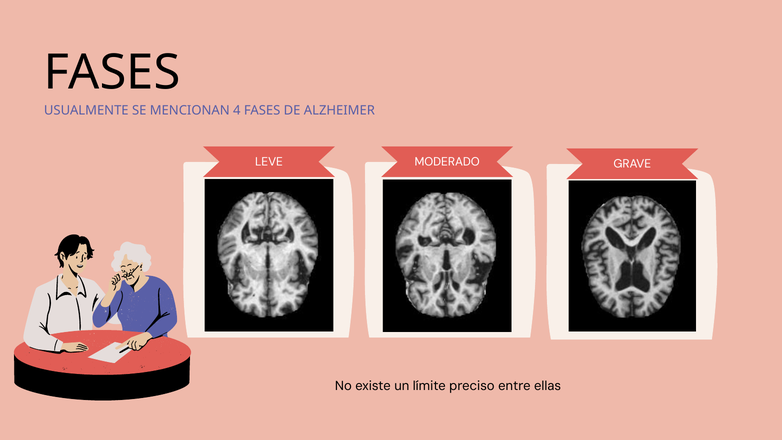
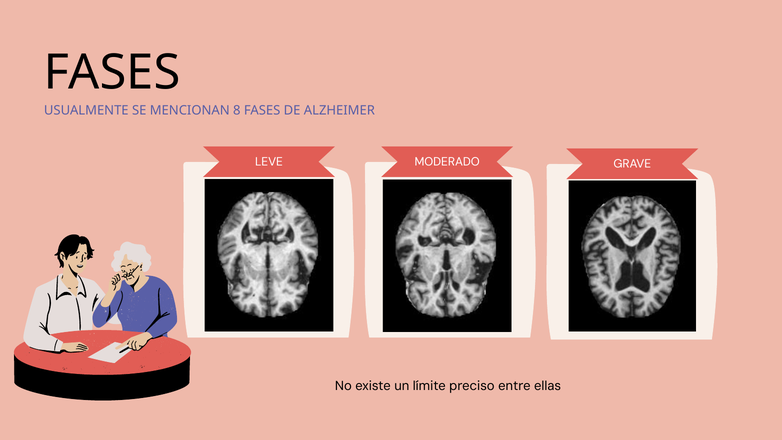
4: 4 -> 8 (237, 110)
